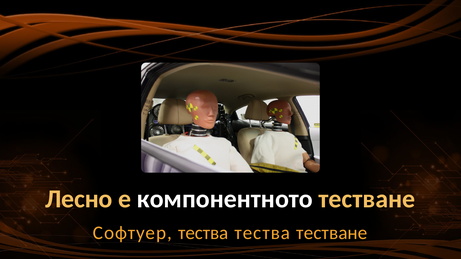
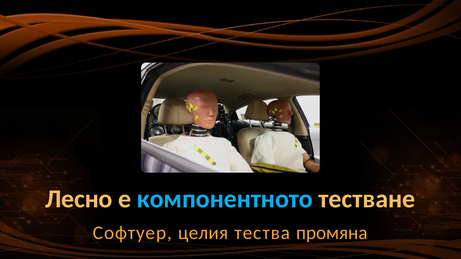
компонентното colour: white -> light blue (225, 199)
Софтуер тества: тества -> целия (203, 233)
тества тестване: тестване -> промяна (332, 233)
